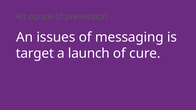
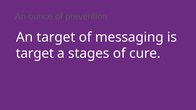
An issues: issues -> target (56, 37)
launch: launch -> stages (89, 53)
